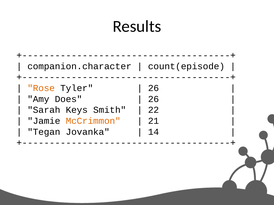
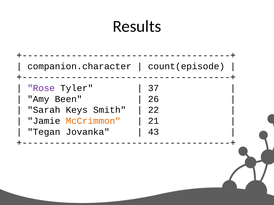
Rose colour: orange -> purple (41, 88)
26: 26 -> 37 (153, 88)
Does: Does -> Been (69, 99)
14: 14 -> 43 (153, 132)
